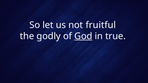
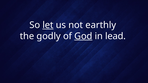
let underline: none -> present (48, 25)
fruitful: fruitful -> earthly (101, 25)
true: true -> lead (116, 36)
